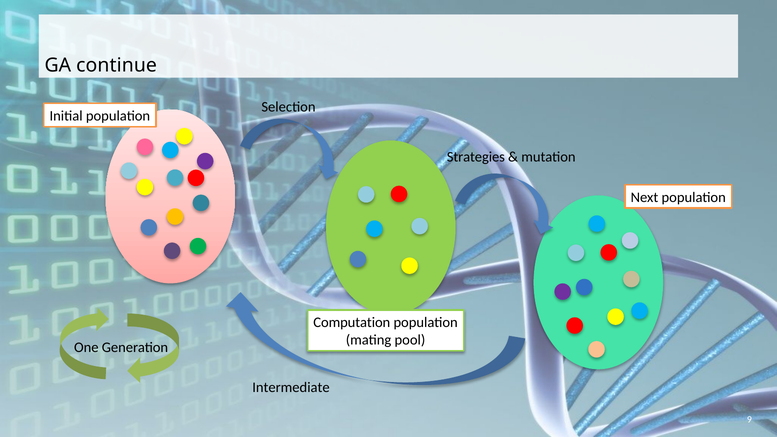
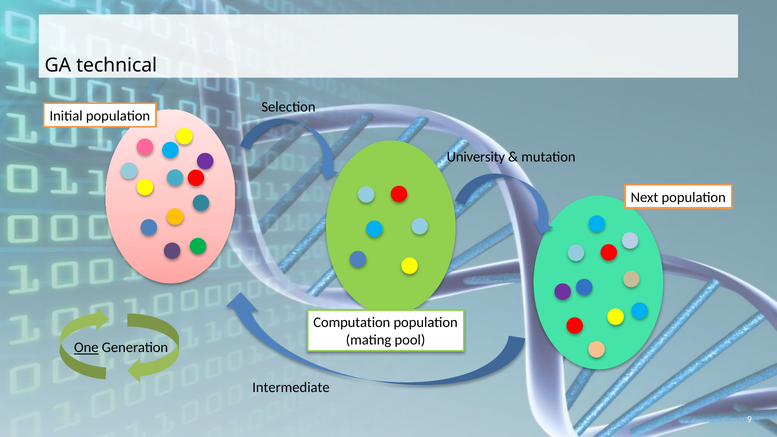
continue: continue -> technical (117, 65)
Strategies: Strategies -> University (476, 157)
One underline: none -> present (86, 348)
